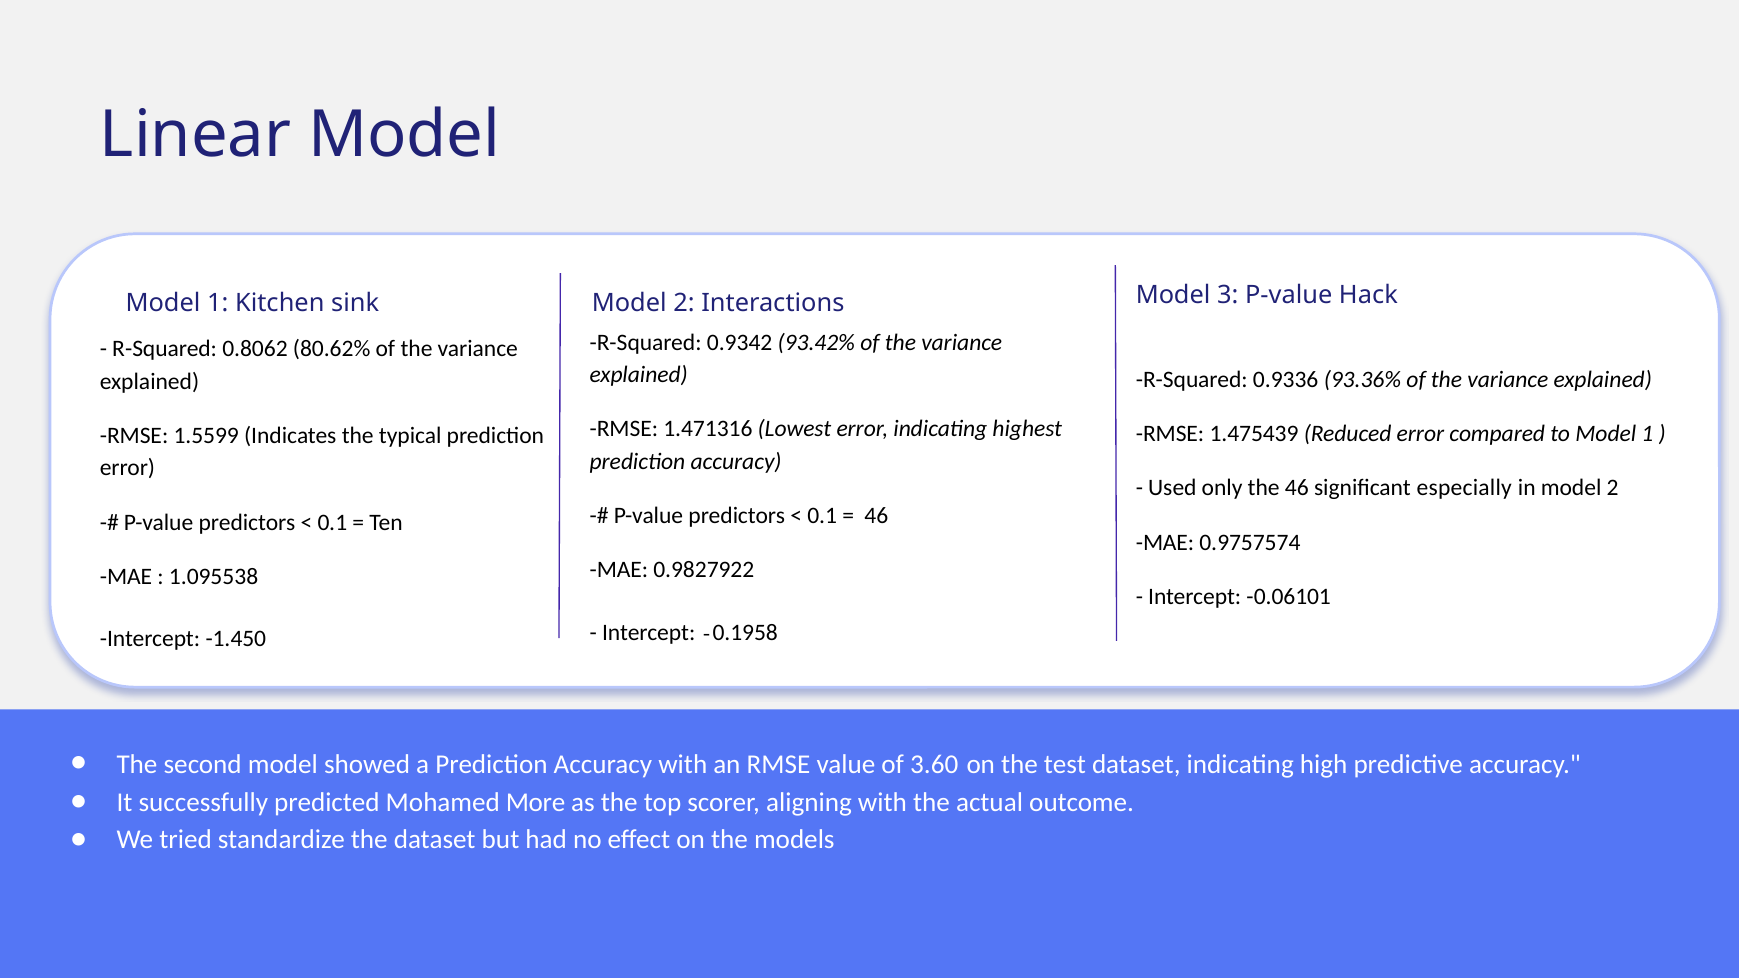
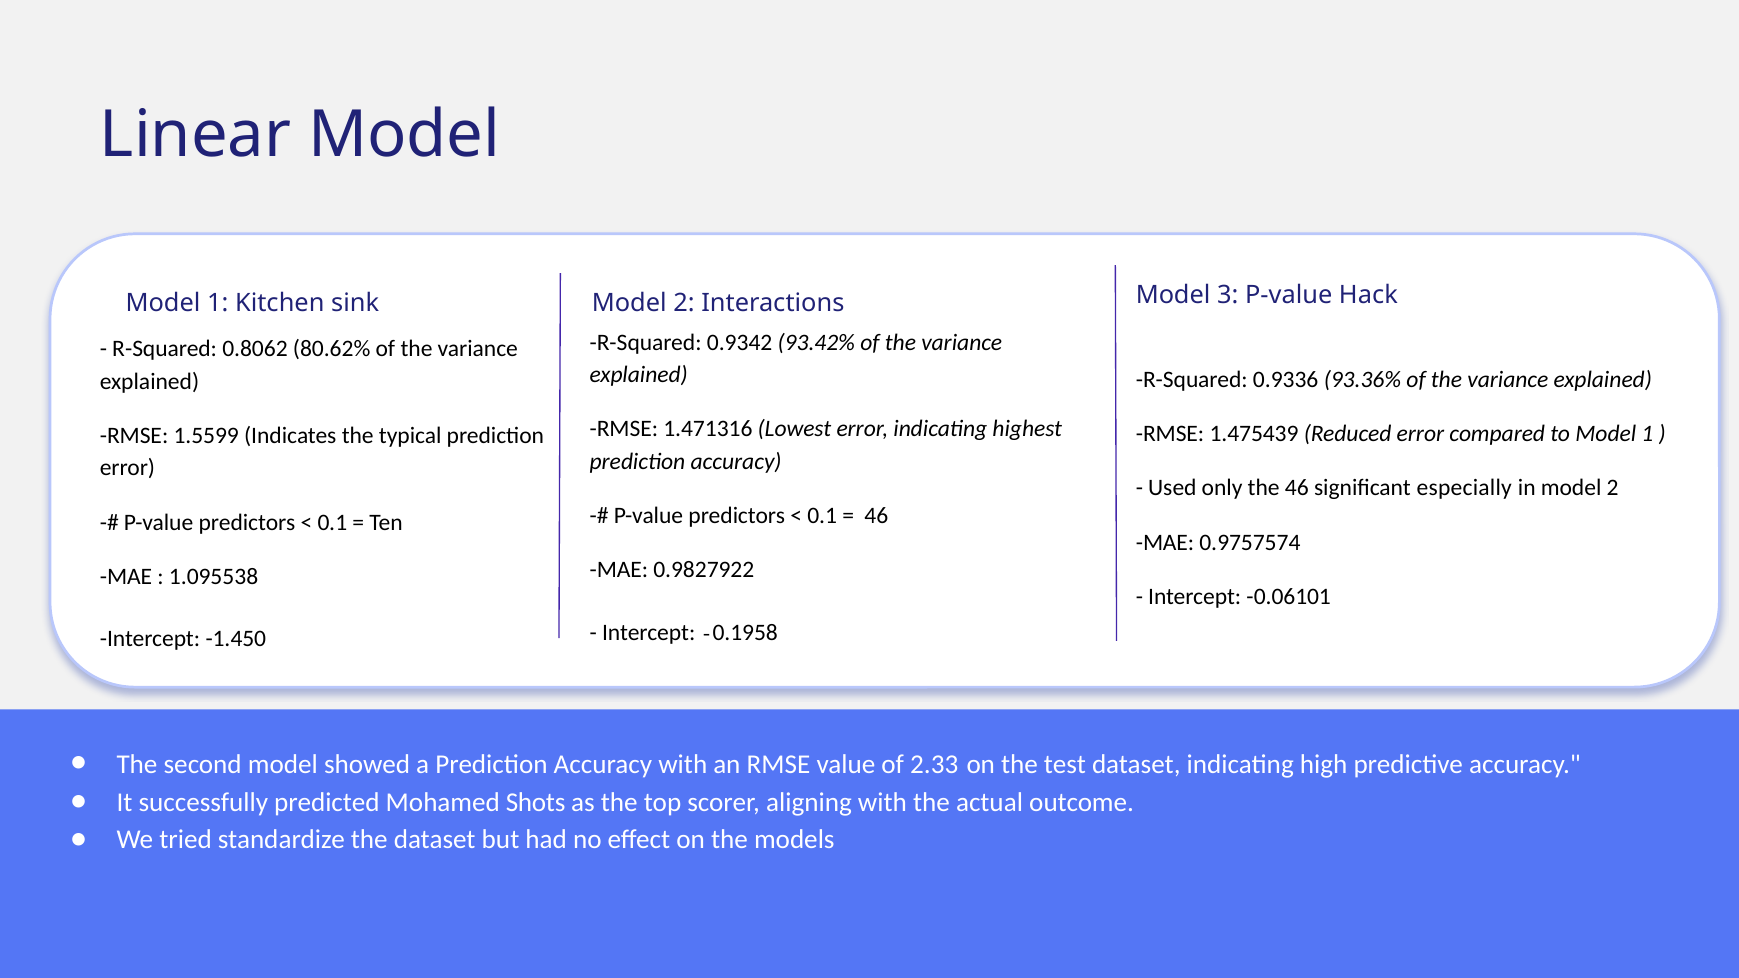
3.60: 3.60 -> 2.33 (934, 764)
More: More -> Shots (536, 803)
